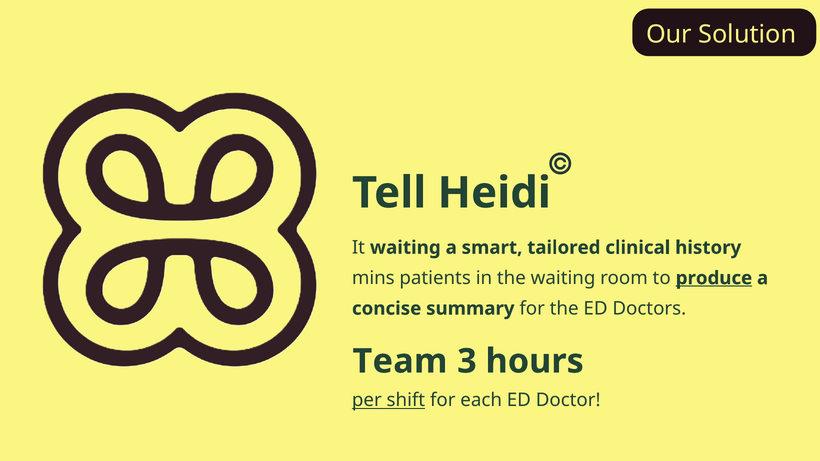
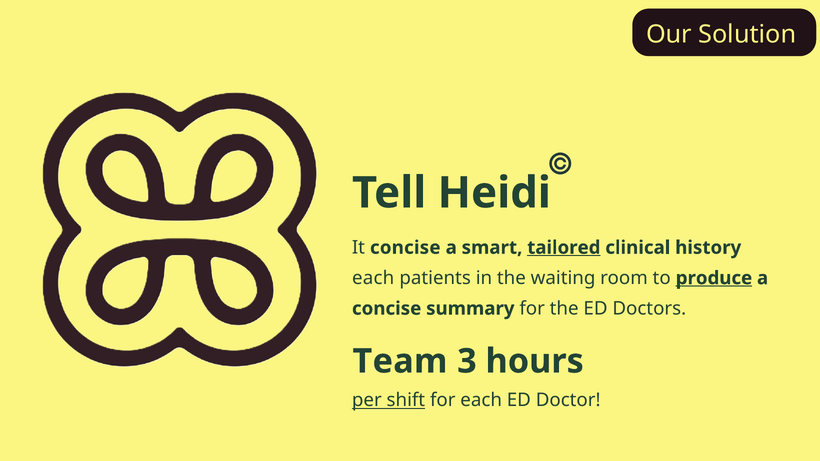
It waiting: waiting -> concise (405, 248)
tailored underline: none -> present (564, 248)
mins: mins -> each (373, 278)
